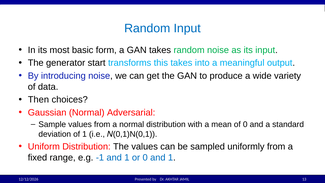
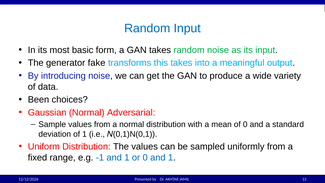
start: start -> fake (97, 63)
Then: Then -> Been (38, 100)
